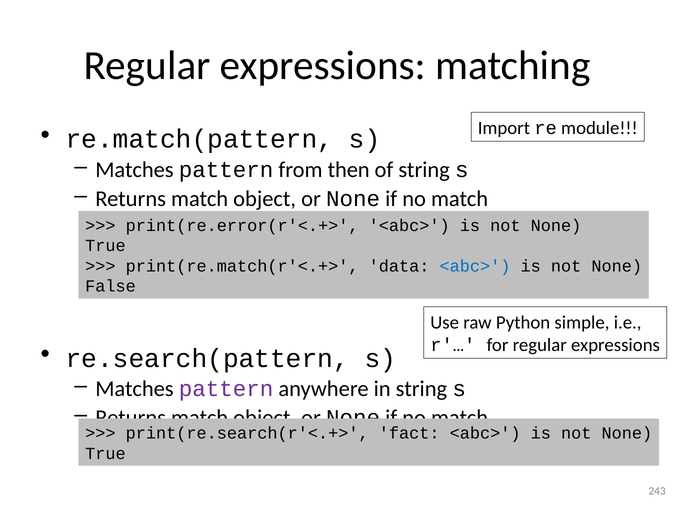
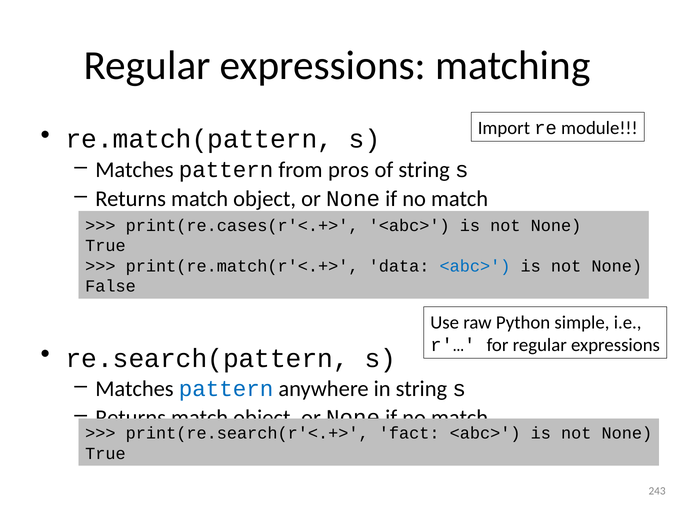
then: then -> pros (348, 170)
print(re.error(r'<.+>: print(re.error(r'<.+> -> print(re.cases(r'<.+> (242, 225)
pattern colour: purple -> blue (226, 388)
